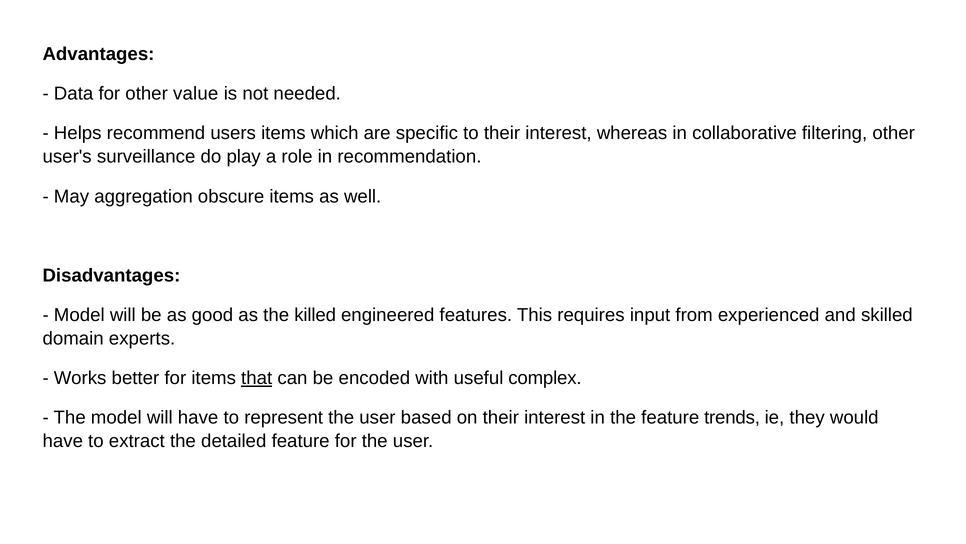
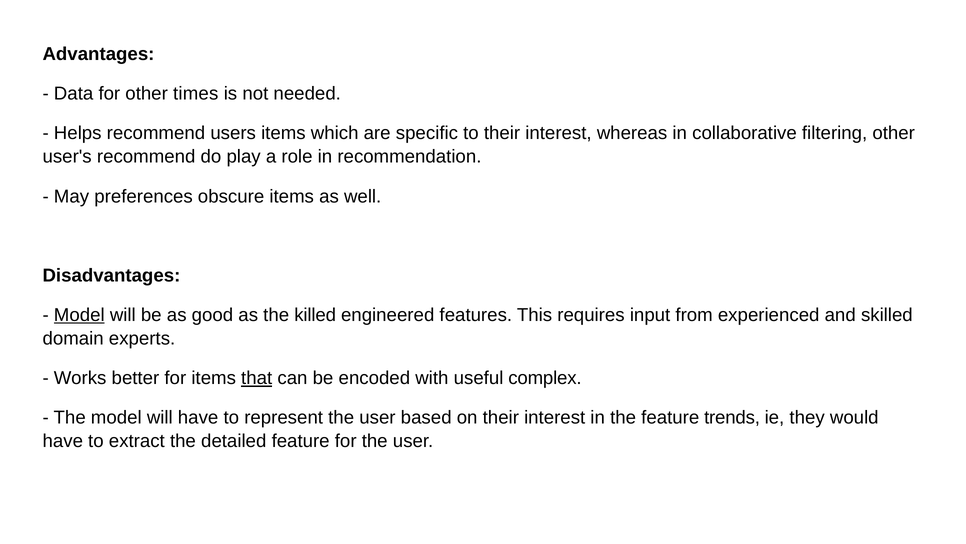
value: value -> times (196, 94)
user's surveillance: surveillance -> recommend (146, 157)
aggregation: aggregation -> preferences (144, 196)
Model underline: none -> present (79, 315)
